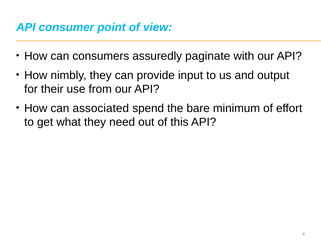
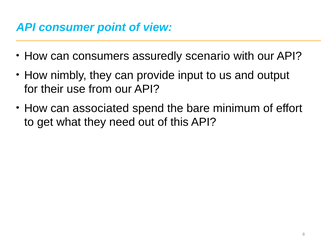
paginate: paginate -> scenario (208, 56)
